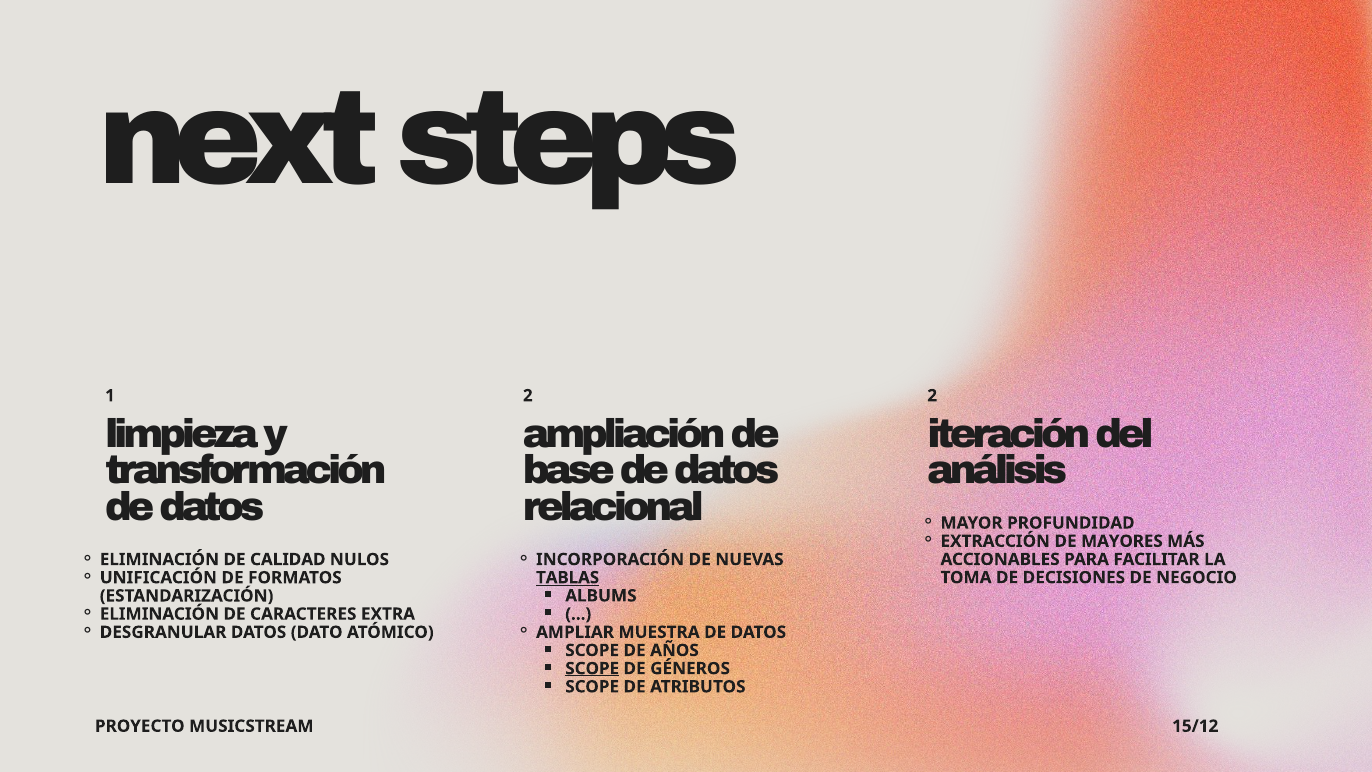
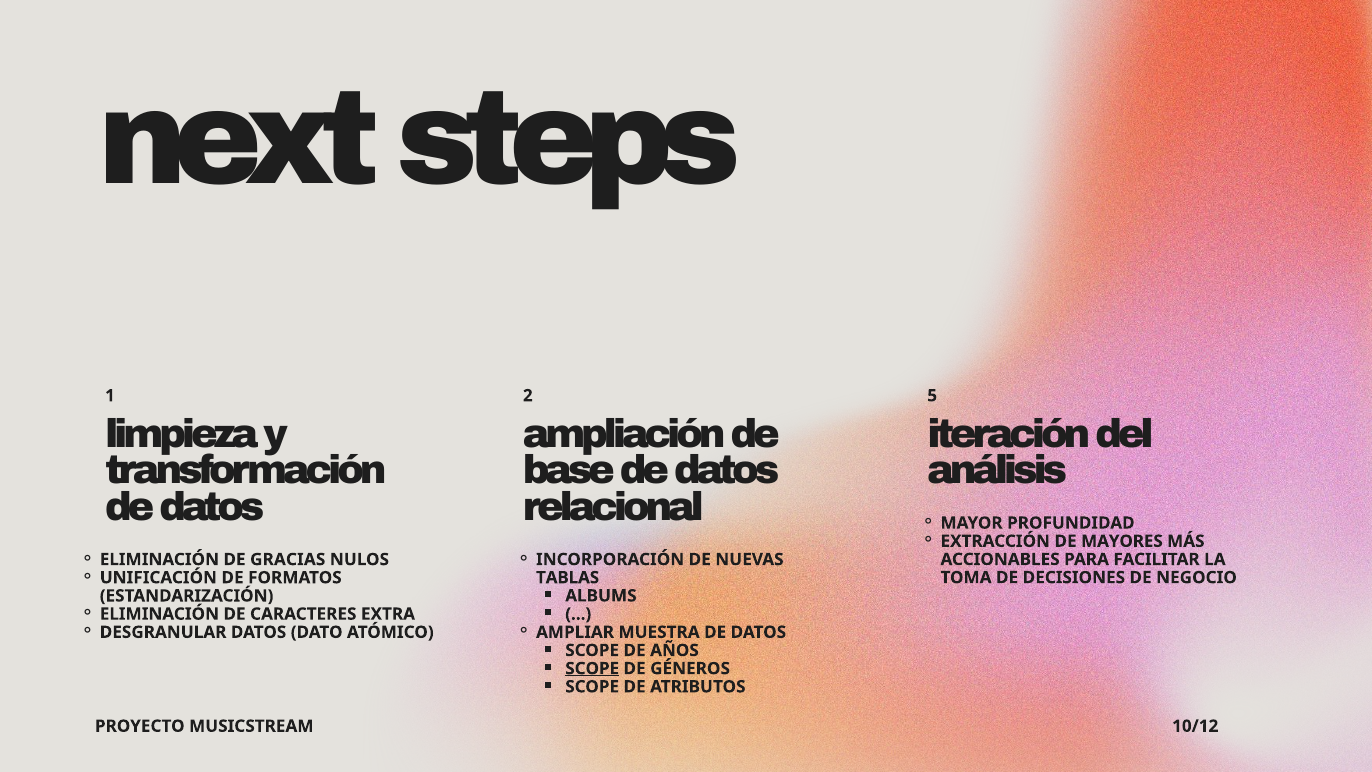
2 2: 2 -> 5 (932, 396)
CALIDAD: CALIDAD -> GRACIAS (288, 559)
TABLAS underline: present -> none (568, 577)
15/12: 15/12 -> 10/12 (1195, 726)
